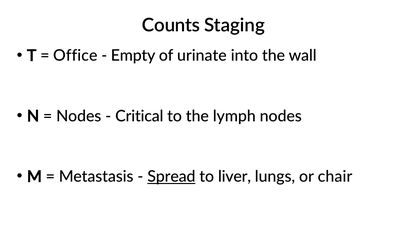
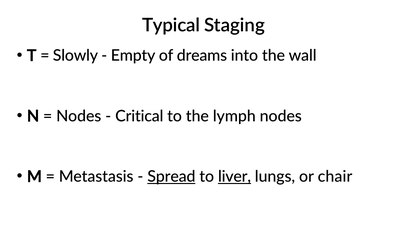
Counts: Counts -> Typical (171, 25)
Office: Office -> Slowly (75, 56)
urinate: urinate -> dreams (202, 56)
liver underline: none -> present (235, 176)
